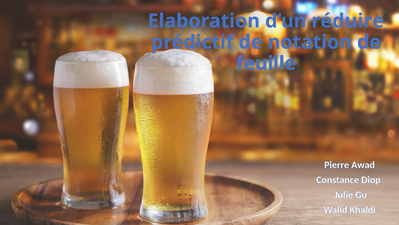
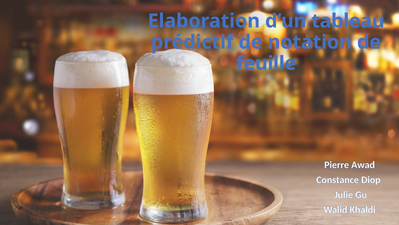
réduire: réduire -> tableau (348, 21)
